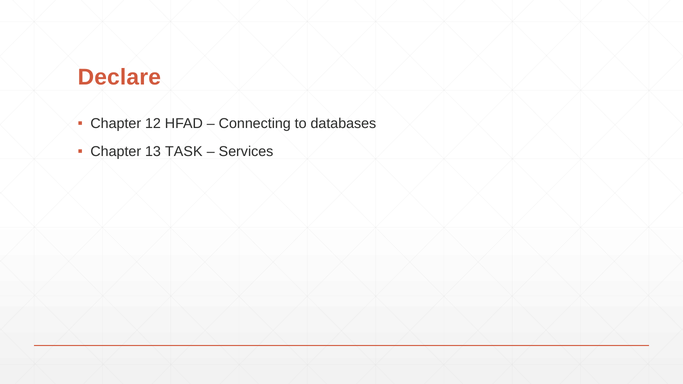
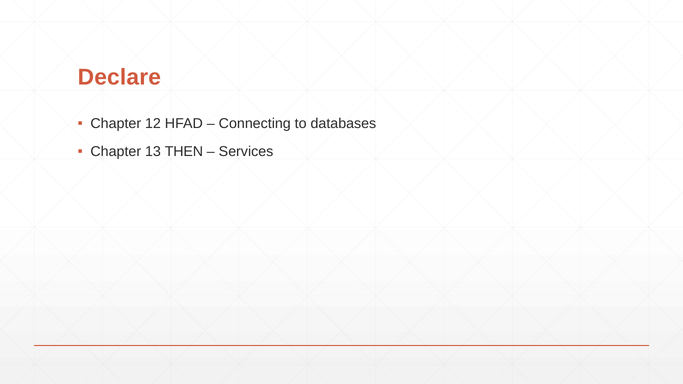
TASK: TASK -> THEN (184, 152)
